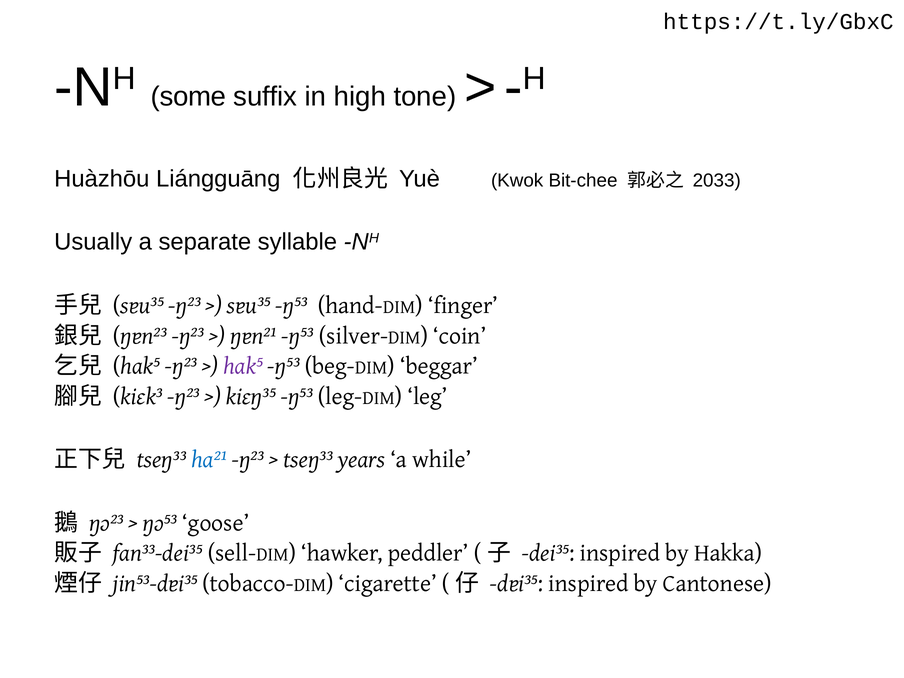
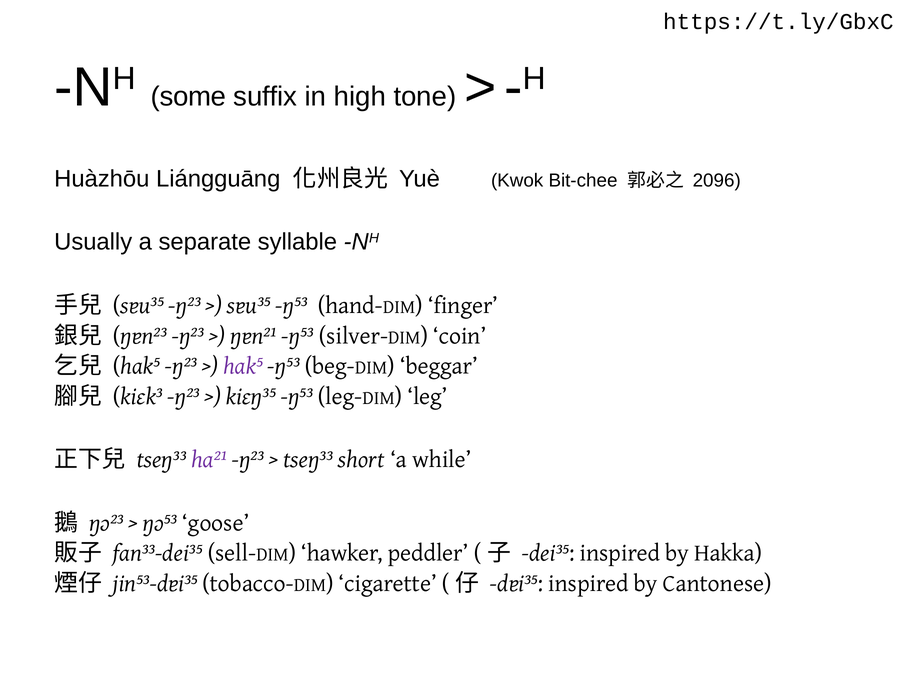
2033: 2033 -> 2096 (717, 180)
ha²¹ colour: blue -> purple (209, 460)
years: years -> short (361, 460)
